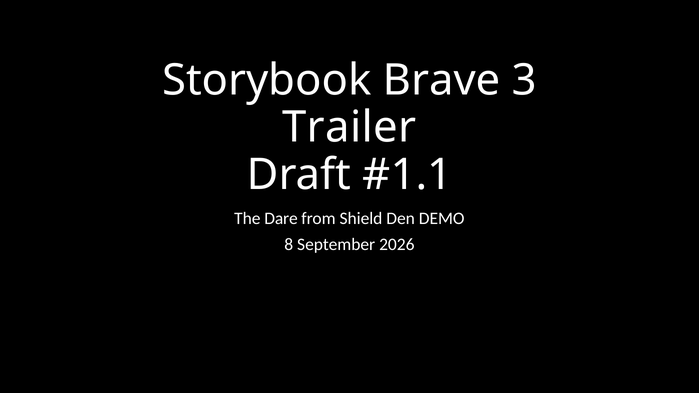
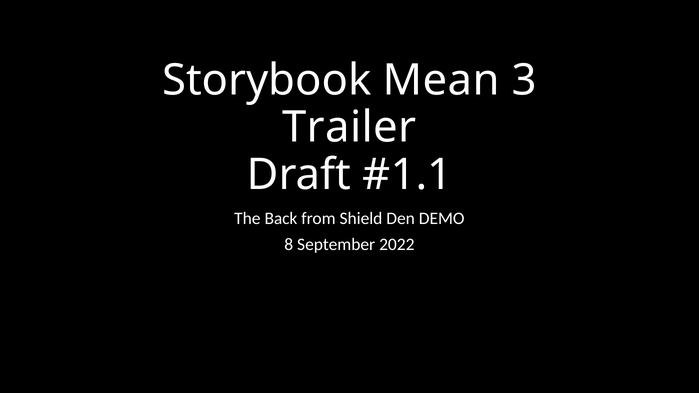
Brave: Brave -> Mean (441, 80)
Dare: Dare -> Back (281, 218)
2026: 2026 -> 2022 (397, 245)
